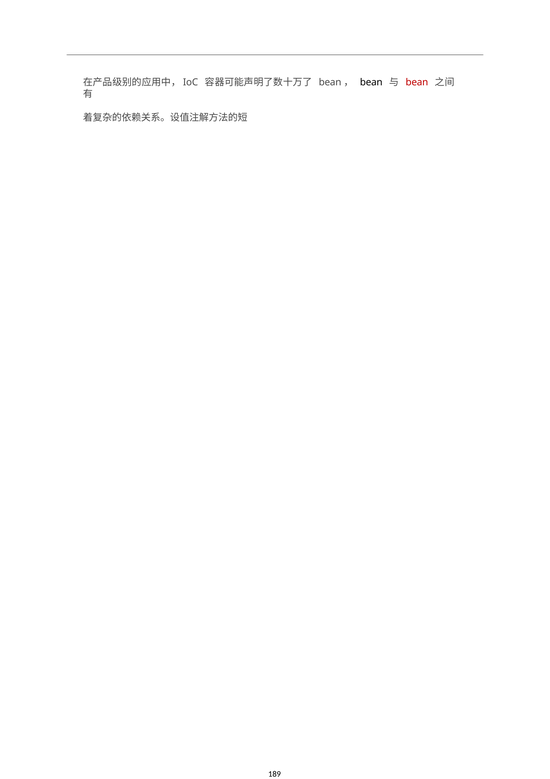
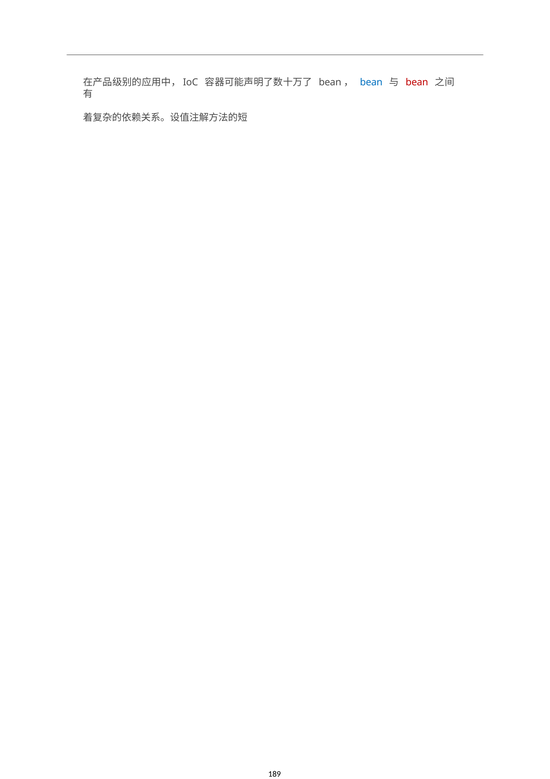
bean colour: black -> blue (371, 82)
